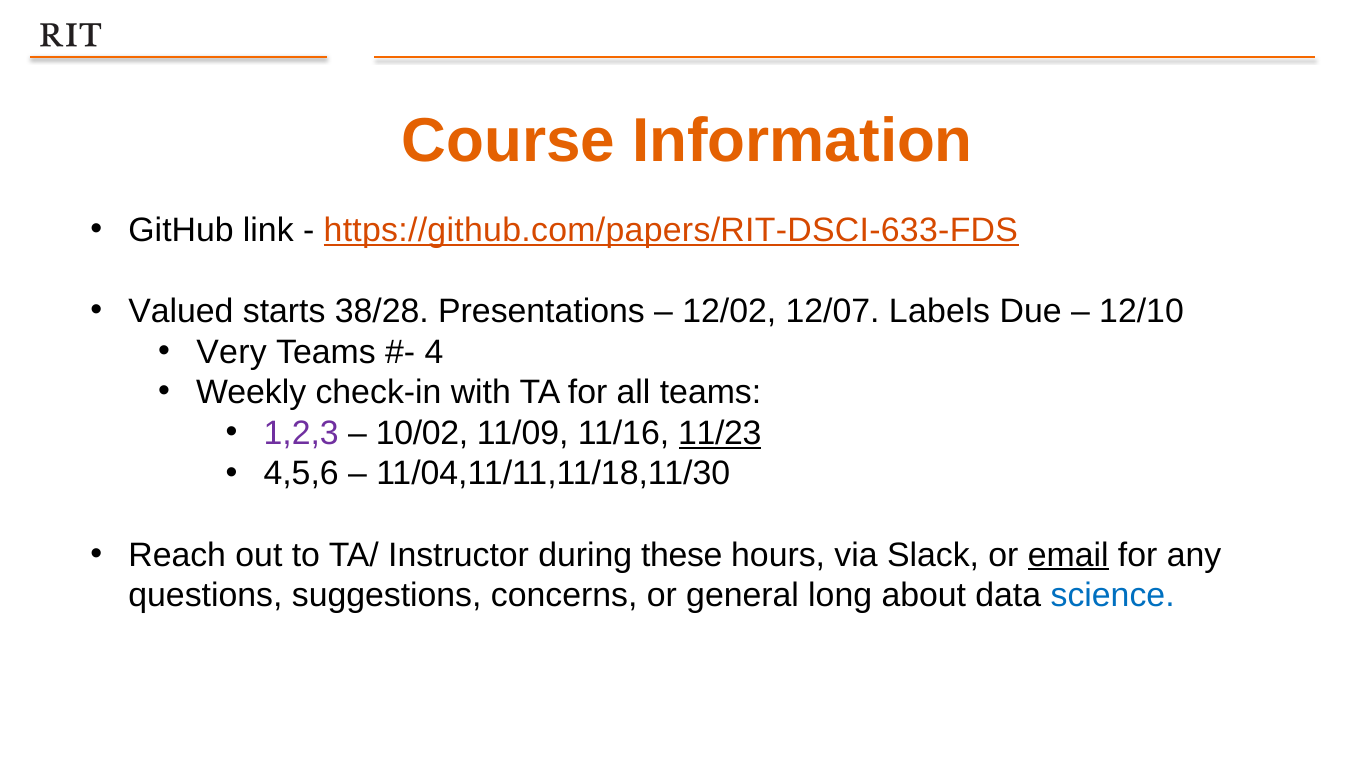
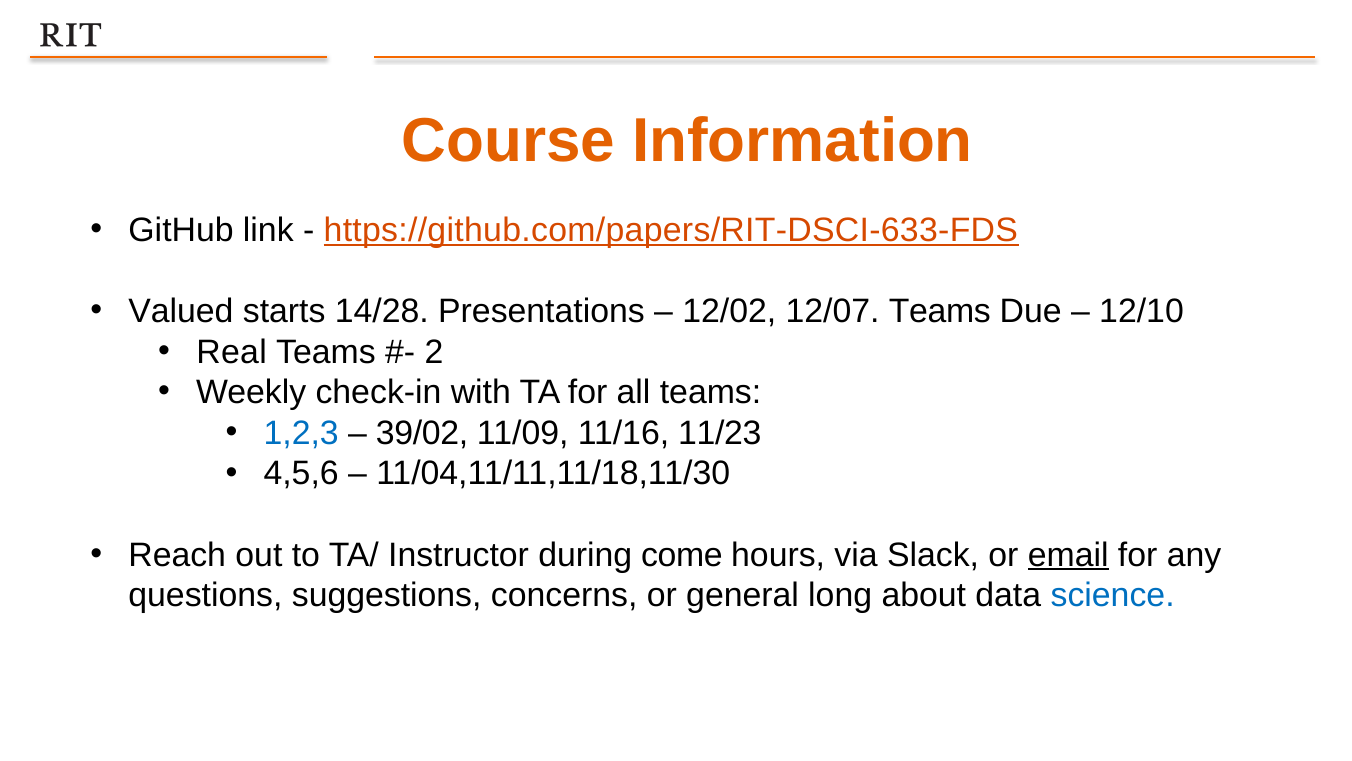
38/28: 38/28 -> 14/28 (382, 311)
12/07 Labels: Labels -> Teams (940, 311)
Very: Very -> Real (232, 352)
4: 4 -> 2 (434, 352)
1,2,3 colour: purple -> blue (301, 433)
10/02: 10/02 -> 39/02 (422, 433)
11/23 underline: present -> none (720, 433)
these: these -> come (682, 555)
